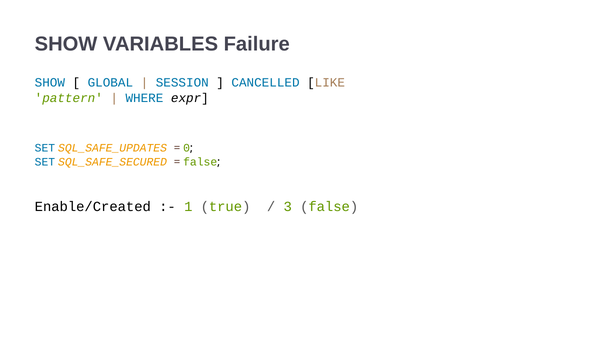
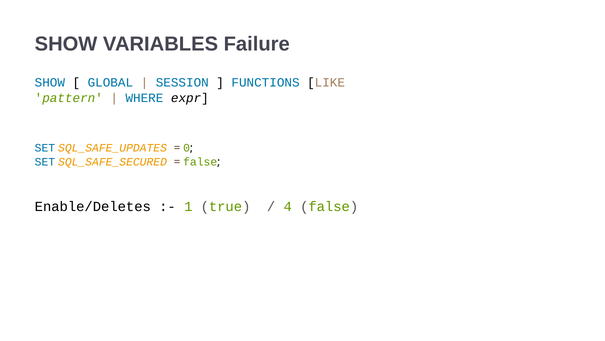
CANCELLED: CANCELLED -> FUNCTIONS (266, 83)
Enable/Created: Enable/Created -> Enable/Deletes (93, 206)
3: 3 -> 4 (288, 206)
